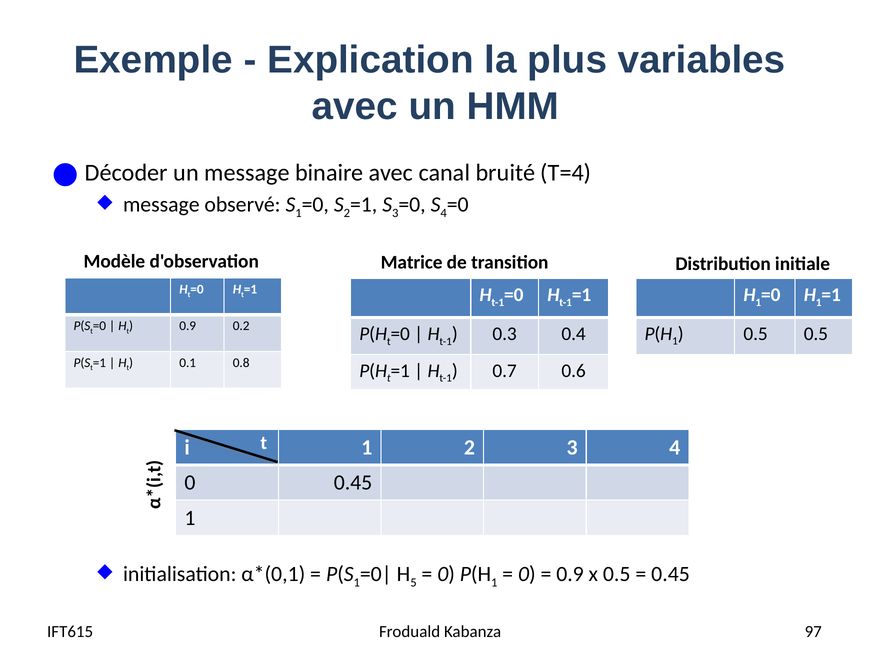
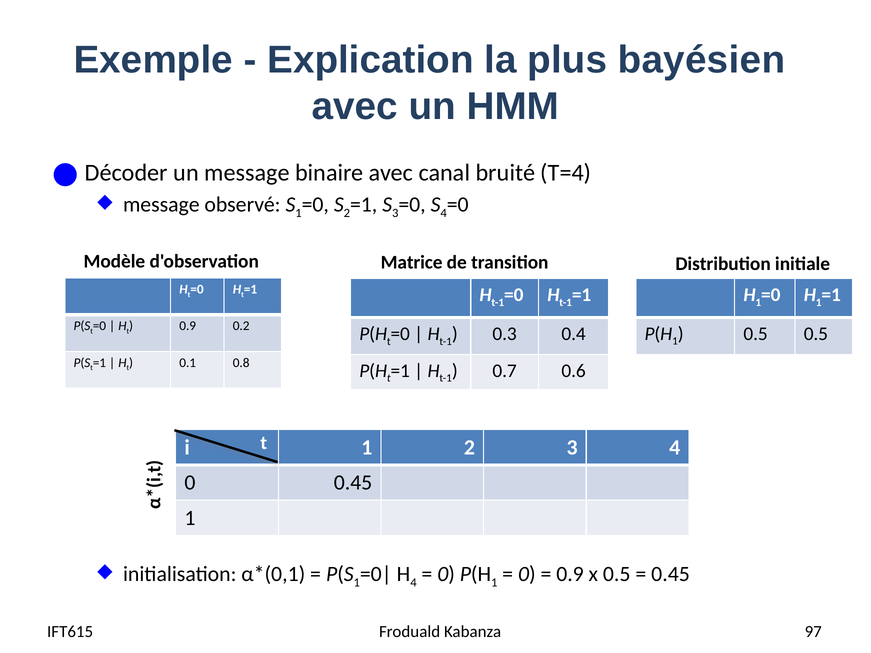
variables: variables -> bayésien (701, 60)
5: 5 -> 4 (414, 583)
